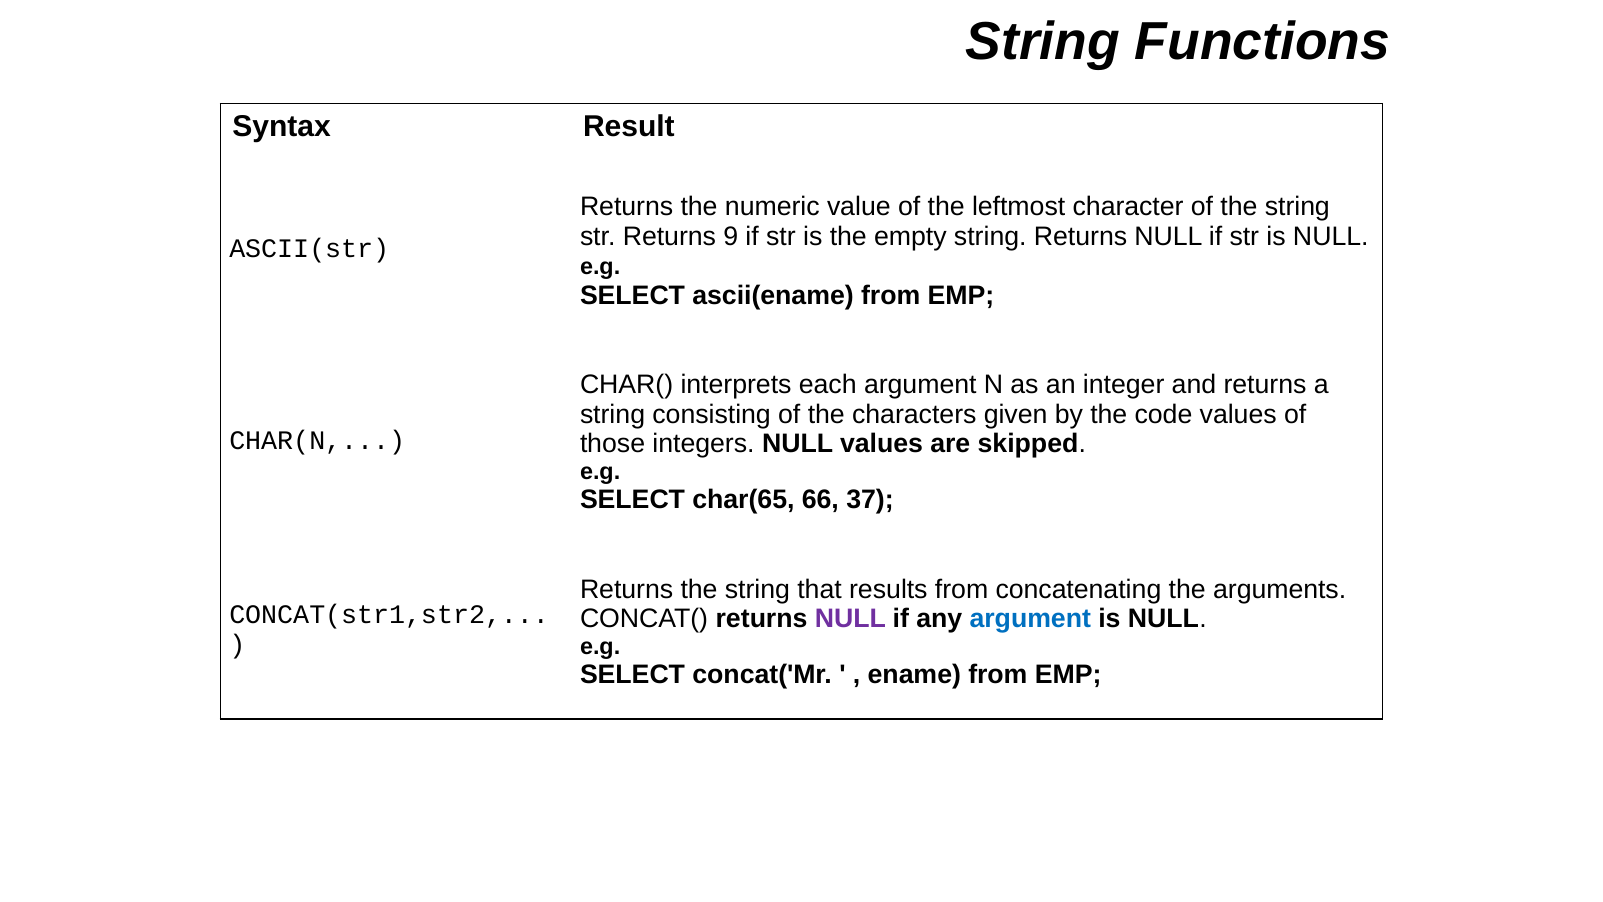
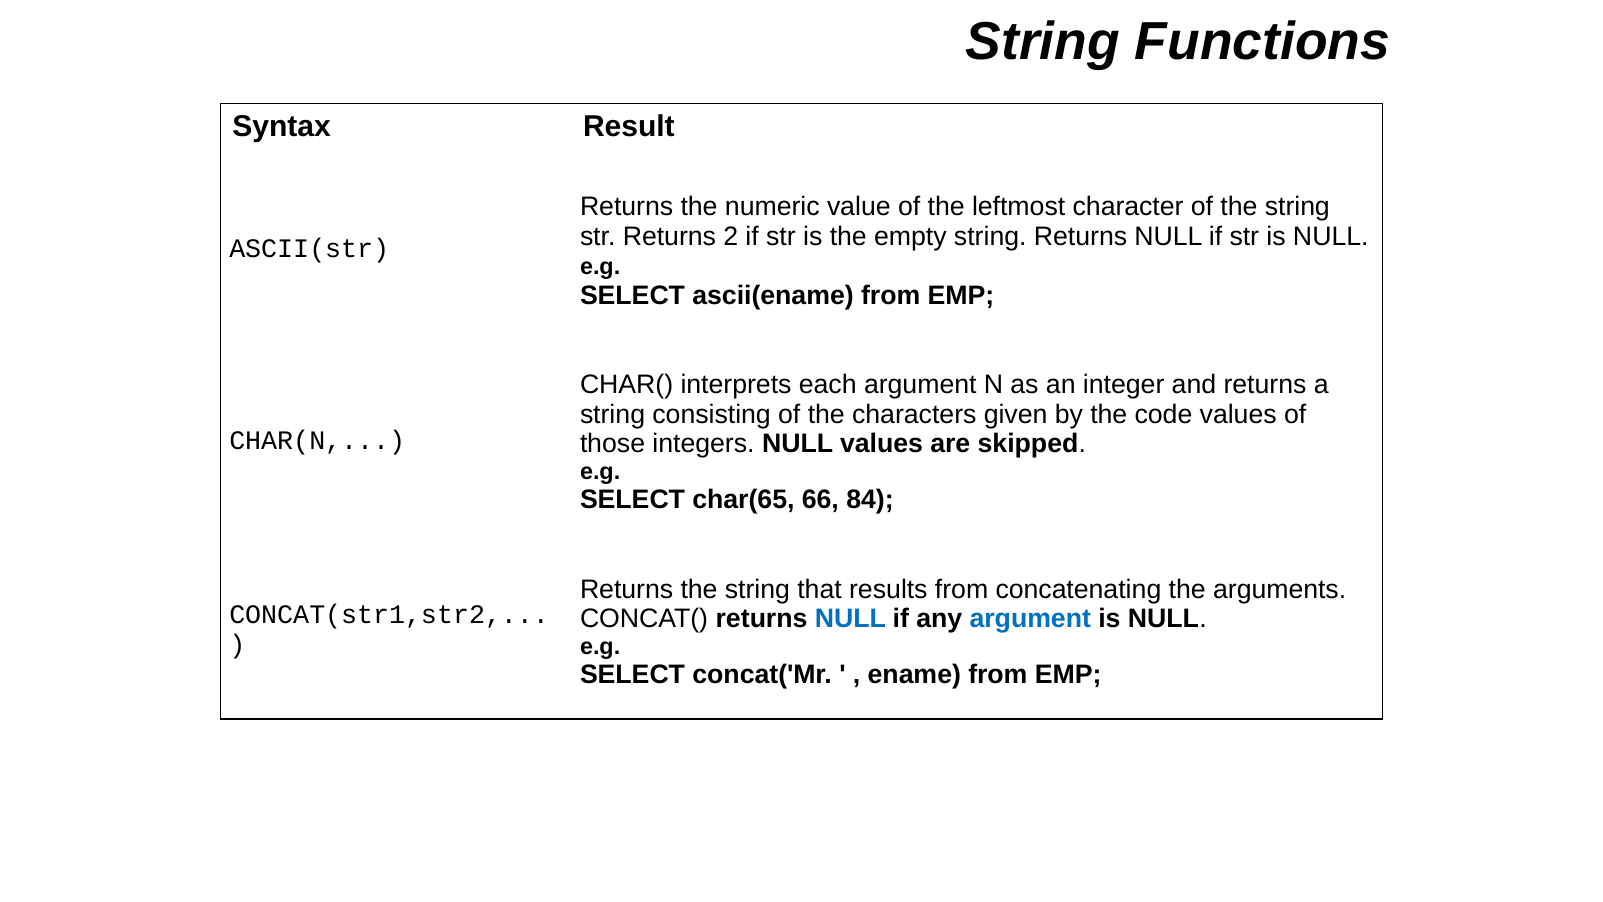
9: 9 -> 2 (731, 236)
37: 37 -> 84 (870, 500)
NULL colour: purple -> blue (850, 619)
